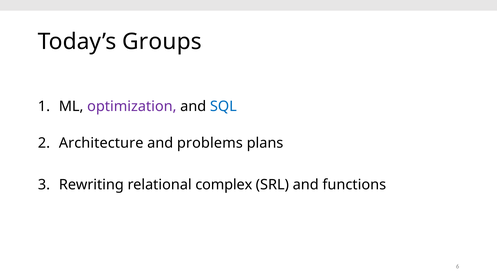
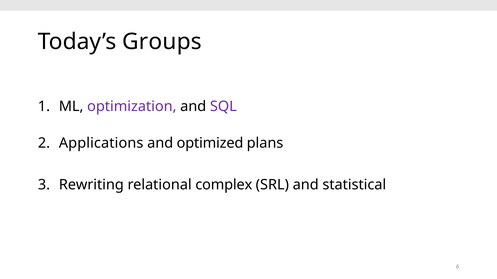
SQL colour: blue -> purple (223, 107)
Architecture: Architecture -> Applications (101, 143)
problems: problems -> optimized (210, 143)
functions: functions -> statistical (354, 185)
